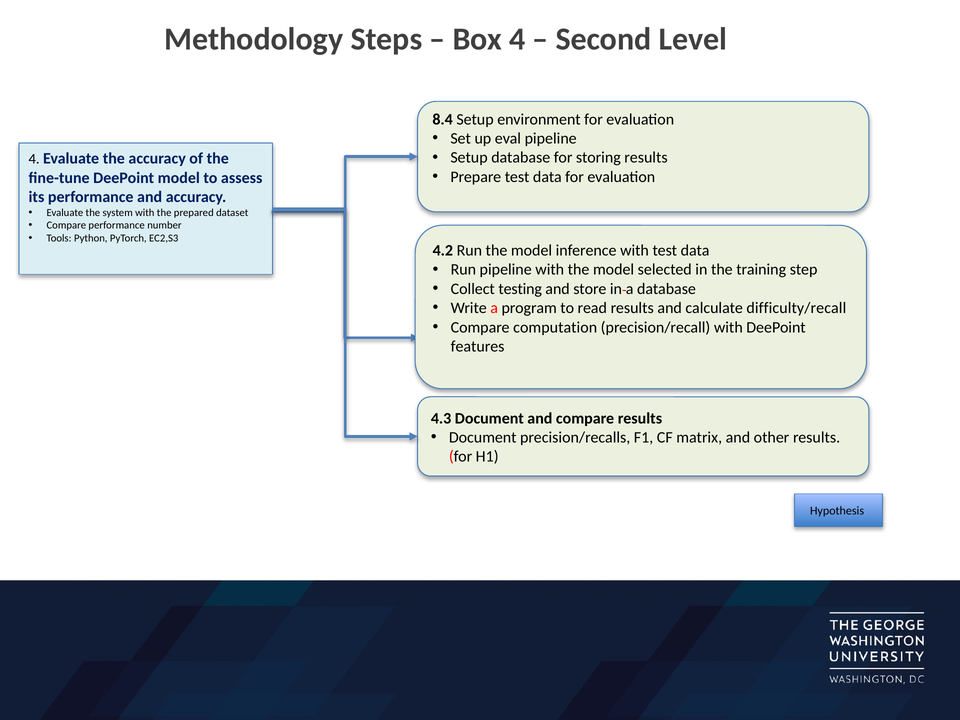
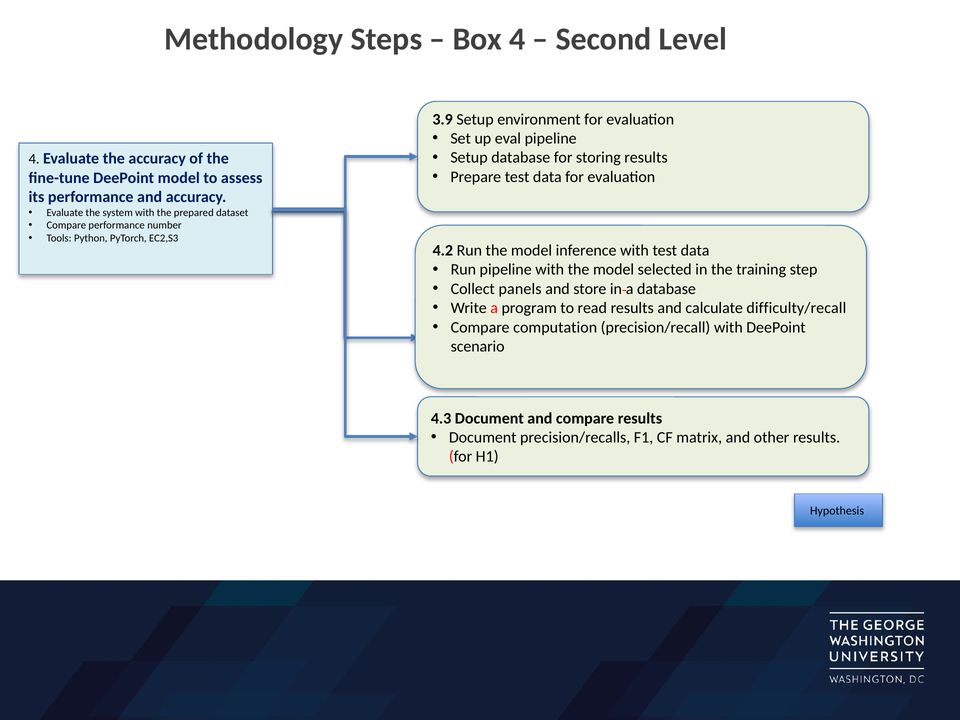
8.4: 8.4 -> 3.9 (443, 119)
testing: testing -> panels (520, 289)
features: features -> scenario (478, 346)
